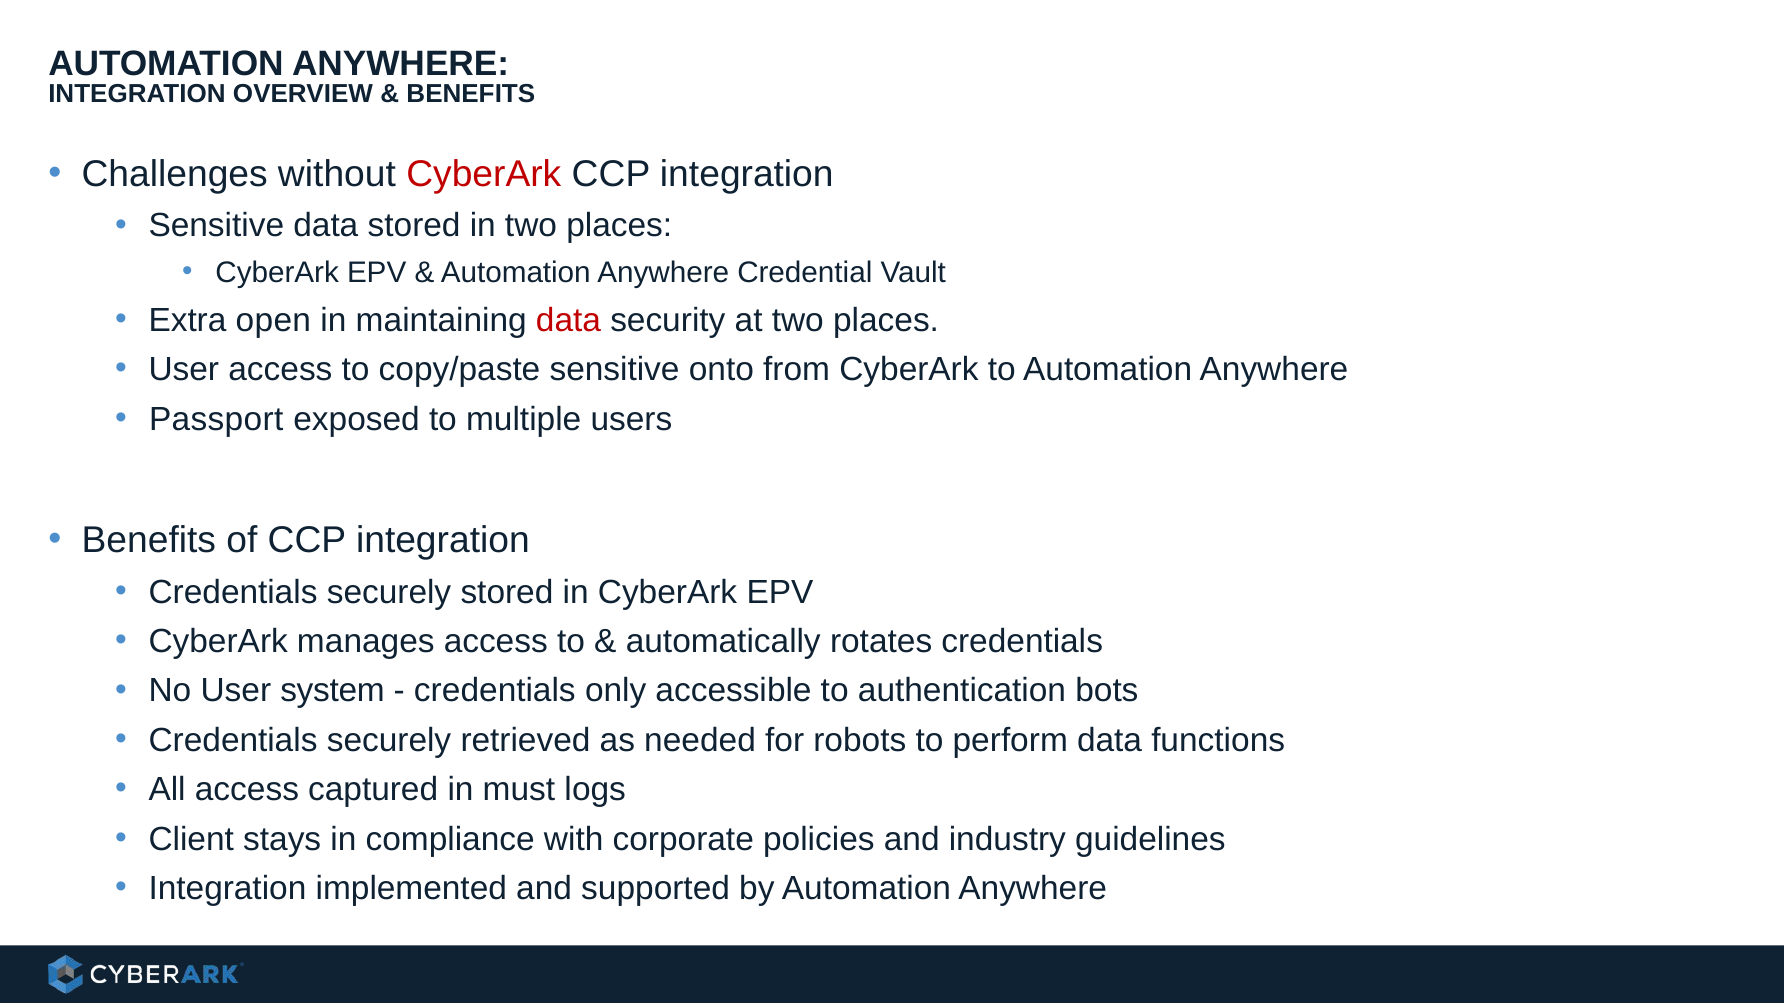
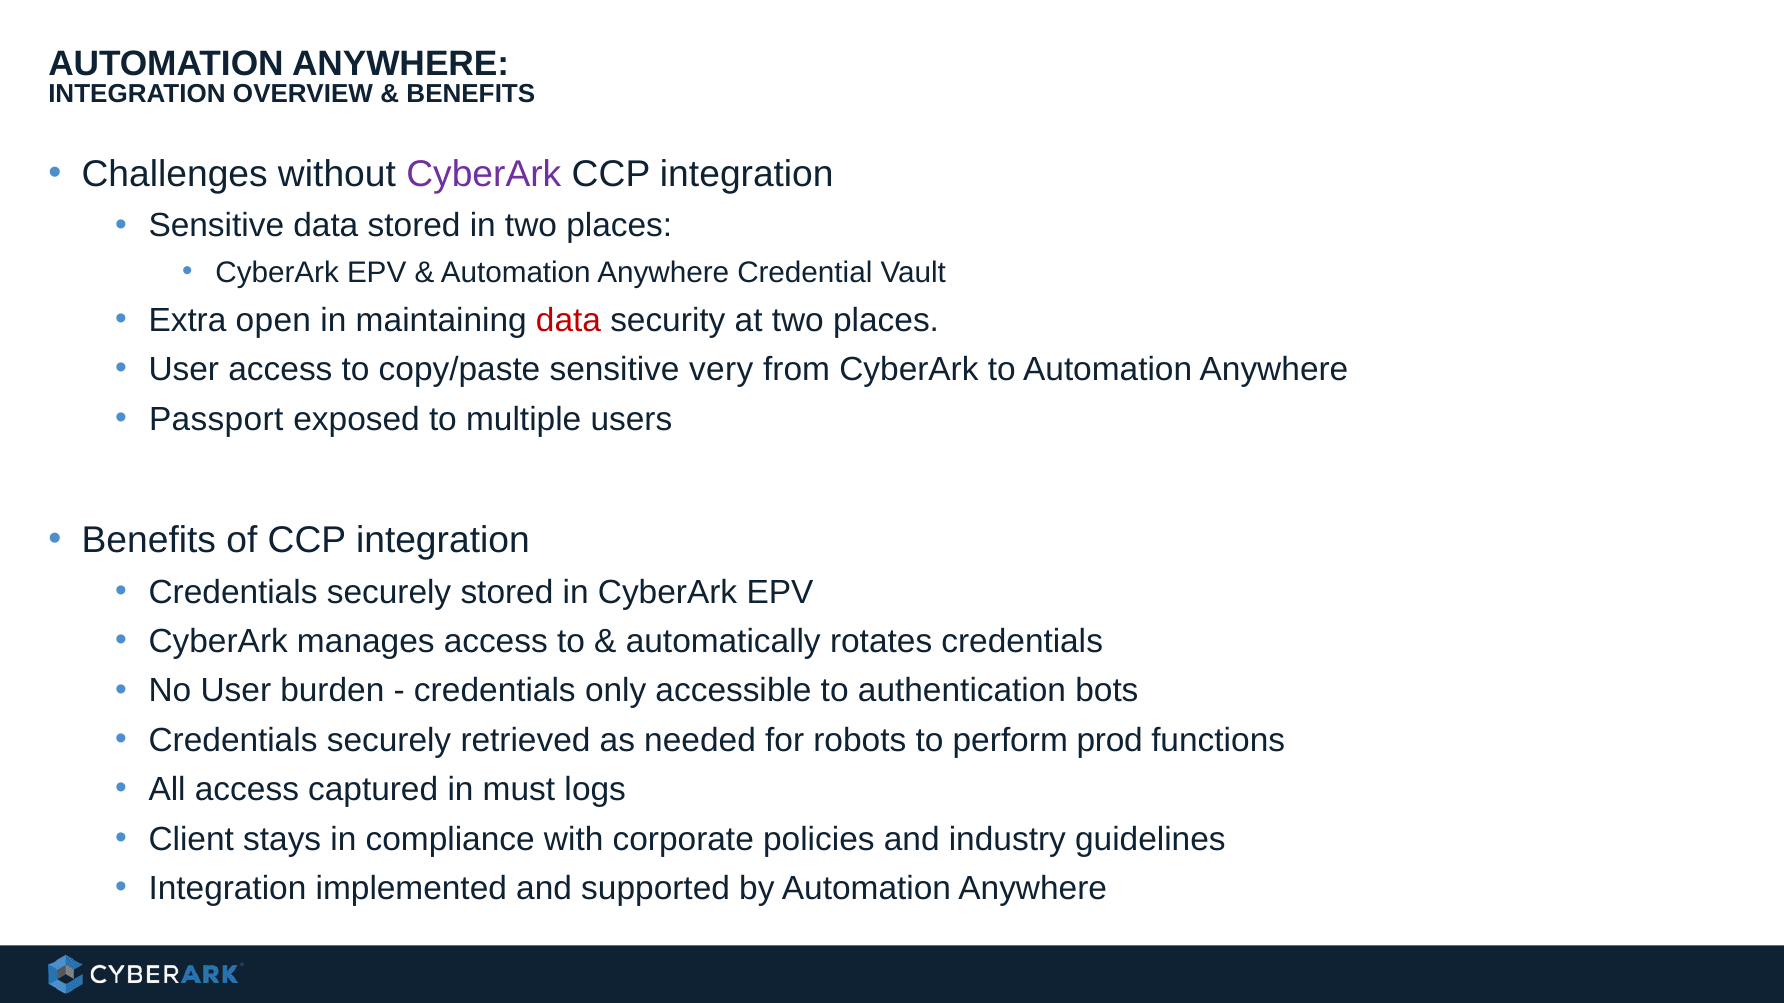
CyberArk colour: red -> purple (484, 175)
onto: onto -> very (721, 370)
system: system -> burden (332, 691)
perform data: data -> prod (1110, 741)
